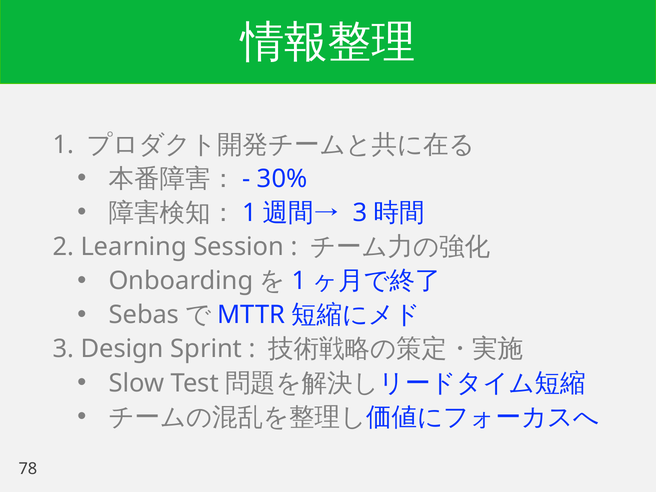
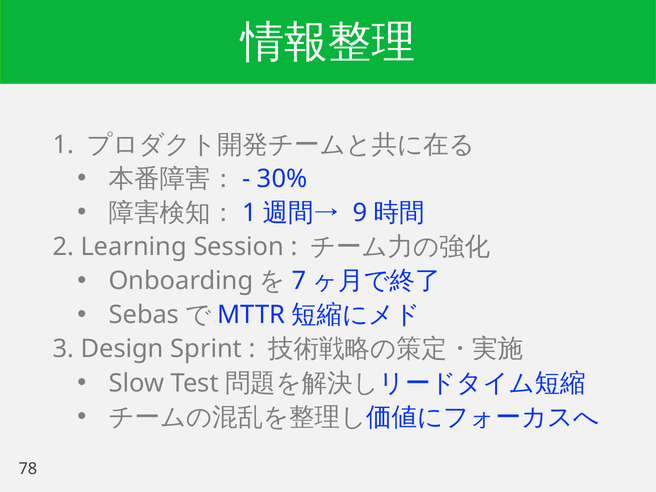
3: 3 -> 9 (360, 213)
1: 1 -> 7 (299, 281)
